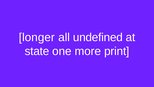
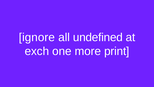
longer: longer -> ignore (37, 37)
state: state -> exch (37, 51)
